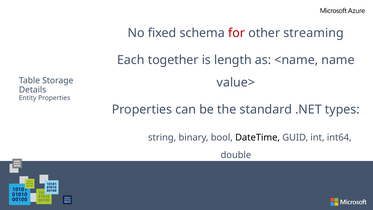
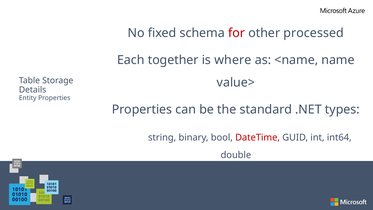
streaming: streaming -> processed (314, 33)
length: length -> where (233, 60)
DateTime colour: black -> red (258, 138)
